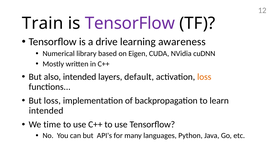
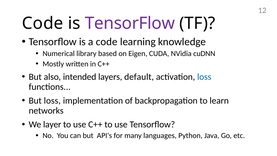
Train: Train -> Code (43, 23)
a drive: drive -> code (107, 42)
awareness: awareness -> knowledge (182, 42)
loss colour: orange -> blue (204, 77)
intended: intended -> networks (46, 111)
time: time -> layer (52, 124)
